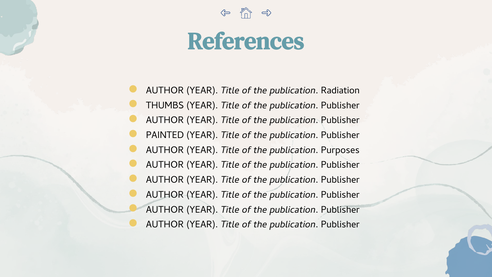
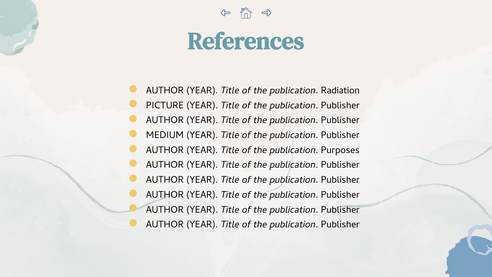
THUMBS: THUMBS -> PICTURE (165, 105)
PAINTED: PAINTED -> MEDIUM (165, 135)
